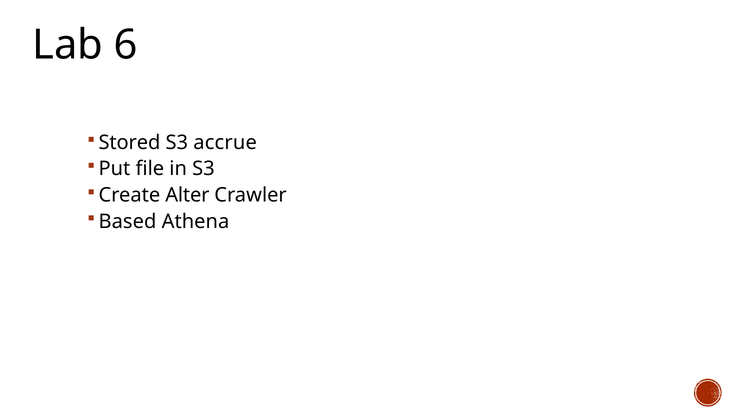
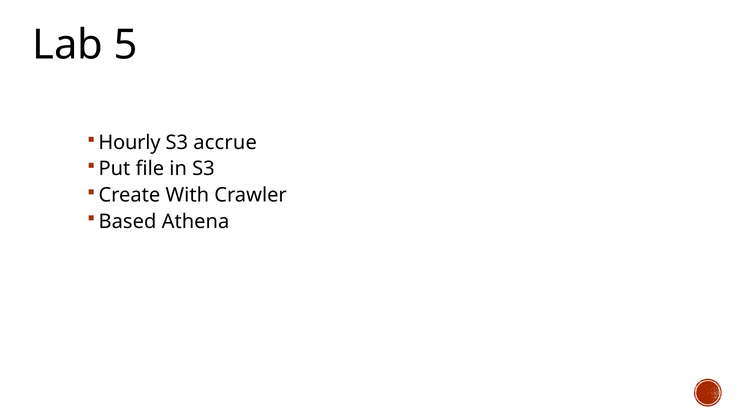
6: 6 -> 5 (126, 45)
Stored: Stored -> Hourly (129, 143)
Alter: Alter -> With (187, 195)
